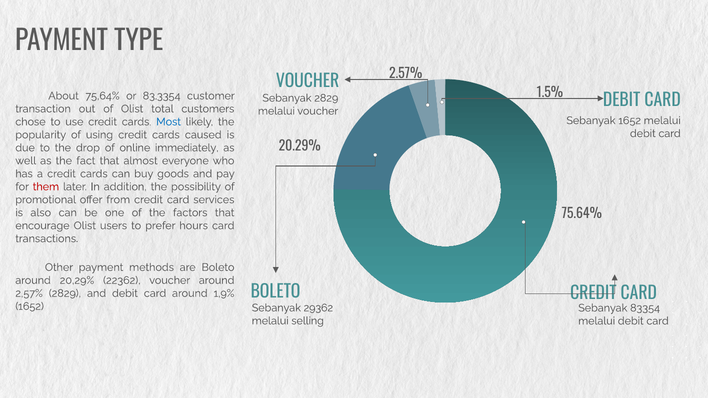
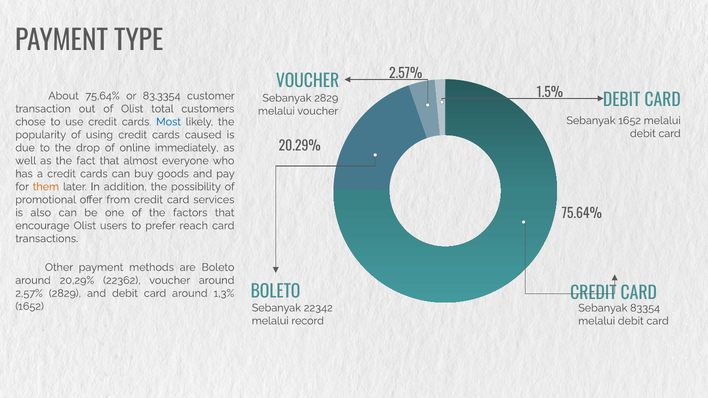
them colour: red -> orange (46, 187)
hours: hours -> reach (194, 226)
1,9%: 1,9% -> 1,3% (224, 293)
29362: 29362 -> 22342 (318, 308)
selling: selling -> record (308, 321)
